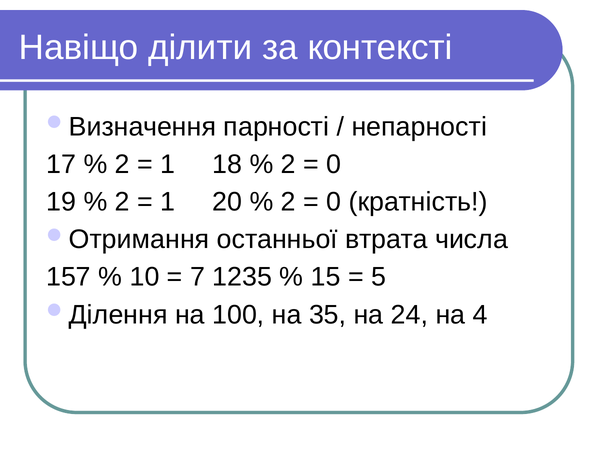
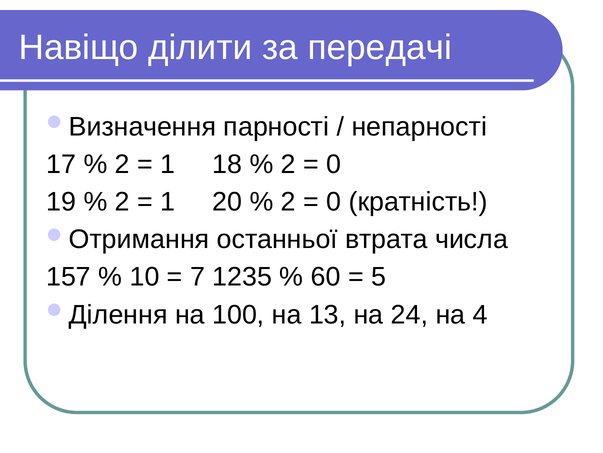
контексті: контексті -> передачі (380, 48)
15: 15 -> 60 (326, 277)
35: 35 -> 13 (328, 314)
